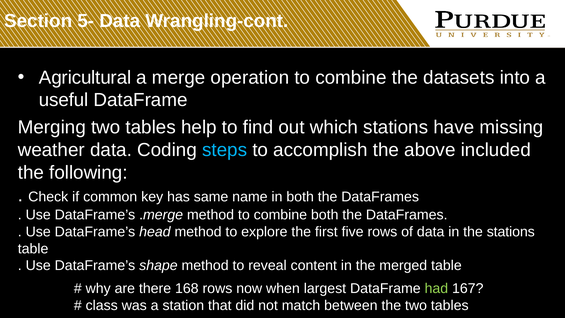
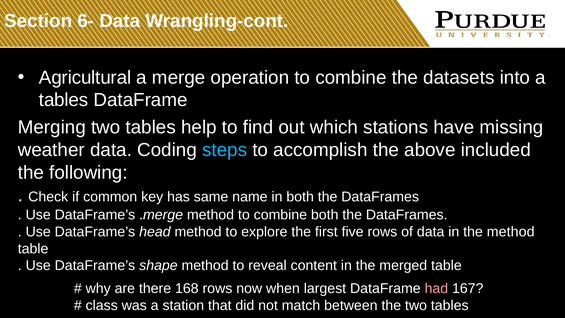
5-: 5- -> 6- (86, 21)
useful: useful -> tables (64, 100)
the stations: stations -> method (511, 232)
had colour: light green -> pink (436, 288)
